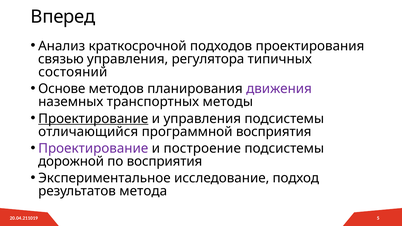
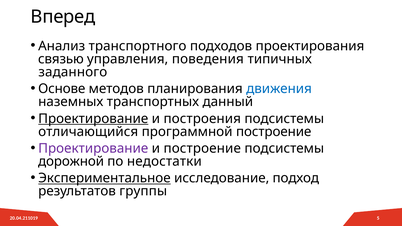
краткосрочной: краткосрочной -> транспортного (138, 46)
регулятора: регулятора -> поведения (208, 59)
состояний: состояний -> заданного (73, 72)
движения colour: purple -> blue (279, 89)
методы: методы -> данный (228, 102)
и управления: управления -> построения (202, 119)
программной восприятия: восприятия -> построение (274, 132)
по восприятия: восприятия -> недостатки (164, 162)
Экспериментальное underline: none -> present (104, 178)
метода: метода -> группы (143, 191)
